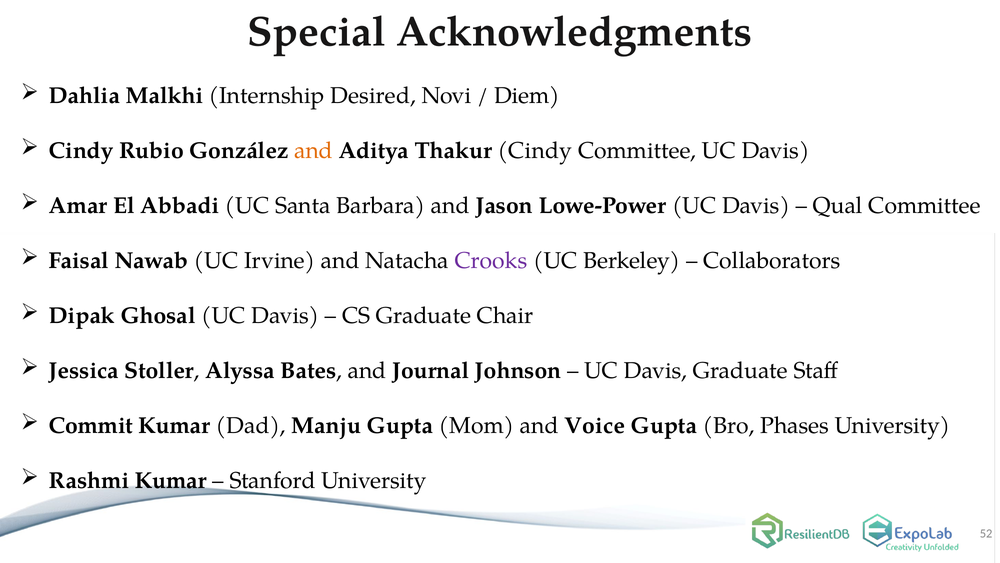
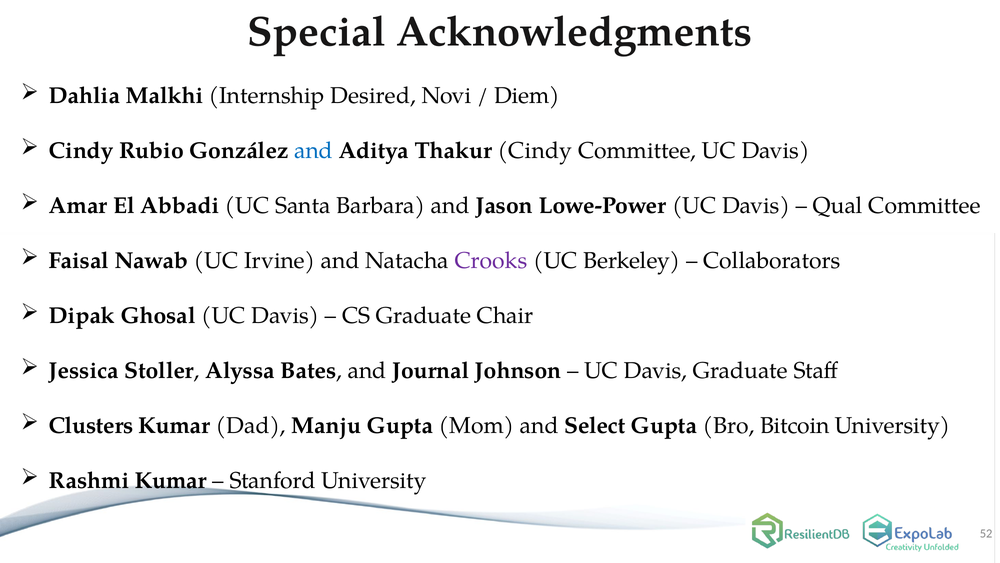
and colour: orange -> blue (314, 151)
Commit: Commit -> Clusters (91, 425)
Voice: Voice -> Select (595, 425)
Phases: Phases -> Bitcoin (795, 425)
